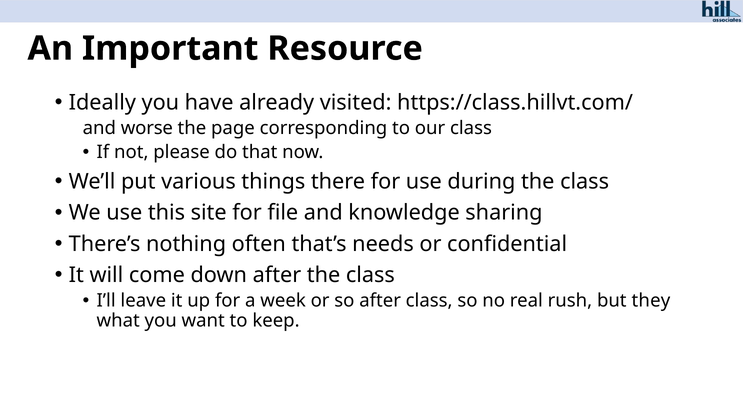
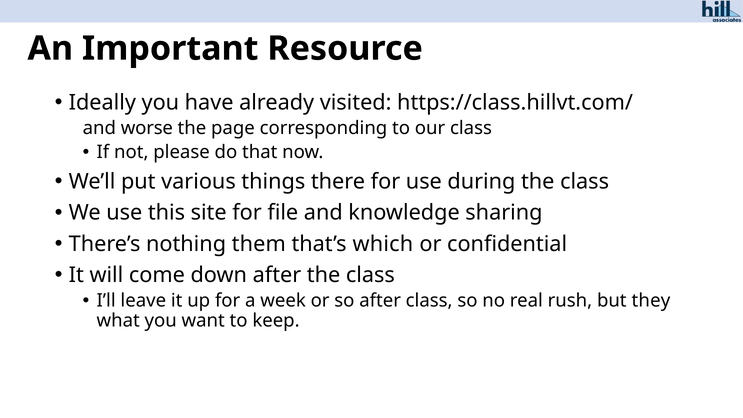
often: often -> them (259, 244)
needs: needs -> which (383, 244)
